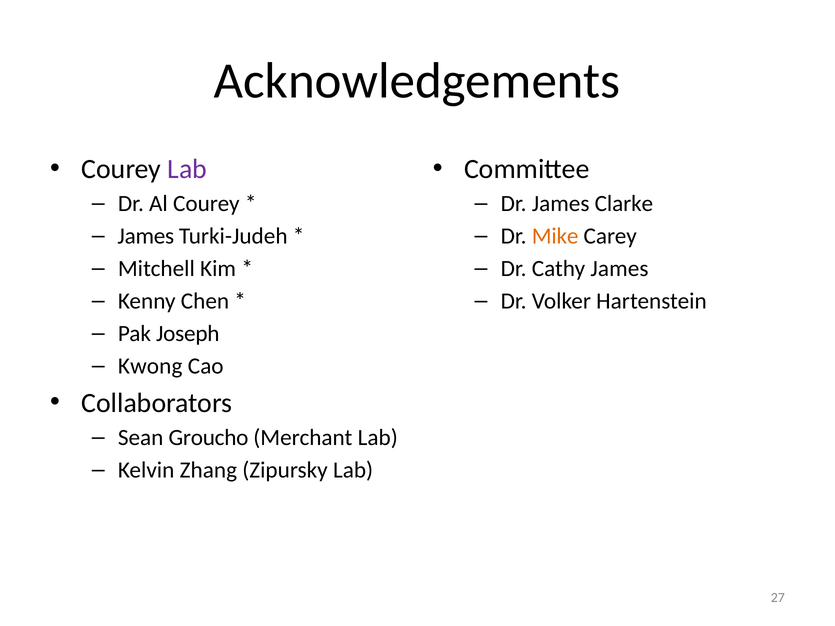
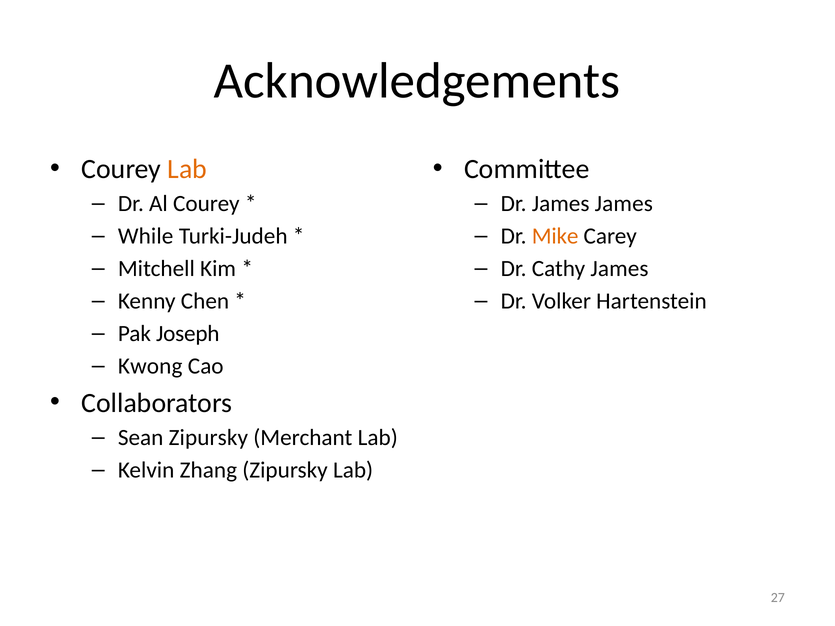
Lab colour: purple -> orange (187, 169)
James Clarke: Clarke -> James (624, 204)
James: James -> While (146, 236)
Sean Groucho: Groucho -> Zipursky (208, 438)
